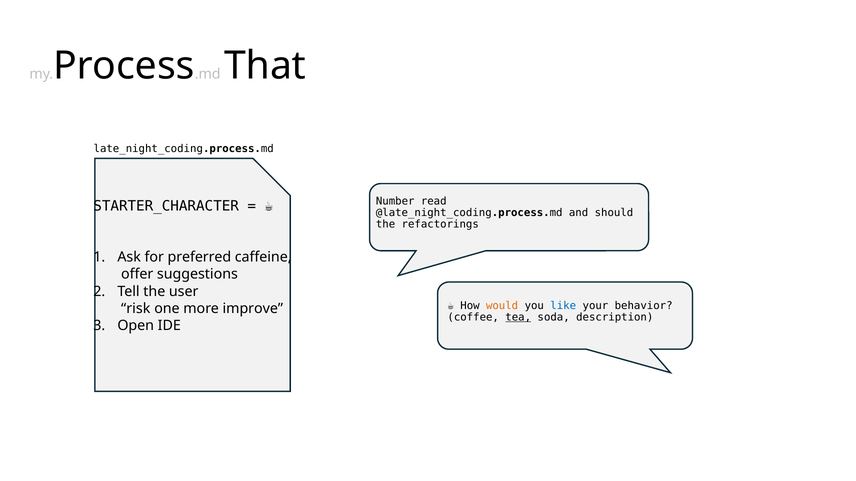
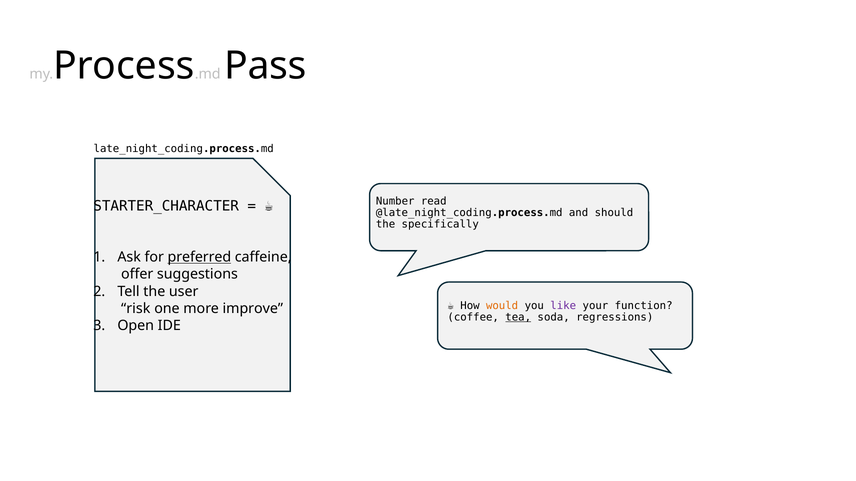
That: That -> Pass (265, 66)
refactorings: refactorings -> specifically (440, 224)
preferred underline: none -> present (199, 257)
like colour: blue -> purple (563, 306)
behavior: behavior -> function (644, 306)
description: description -> regressions (615, 318)
